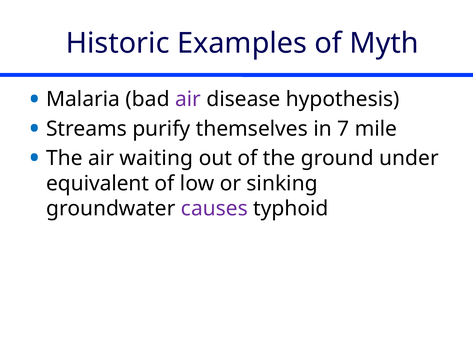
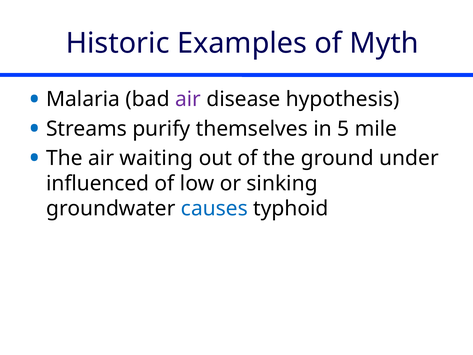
7: 7 -> 5 (343, 129)
equivalent: equivalent -> influenced (98, 183)
causes colour: purple -> blue (214, 209)
